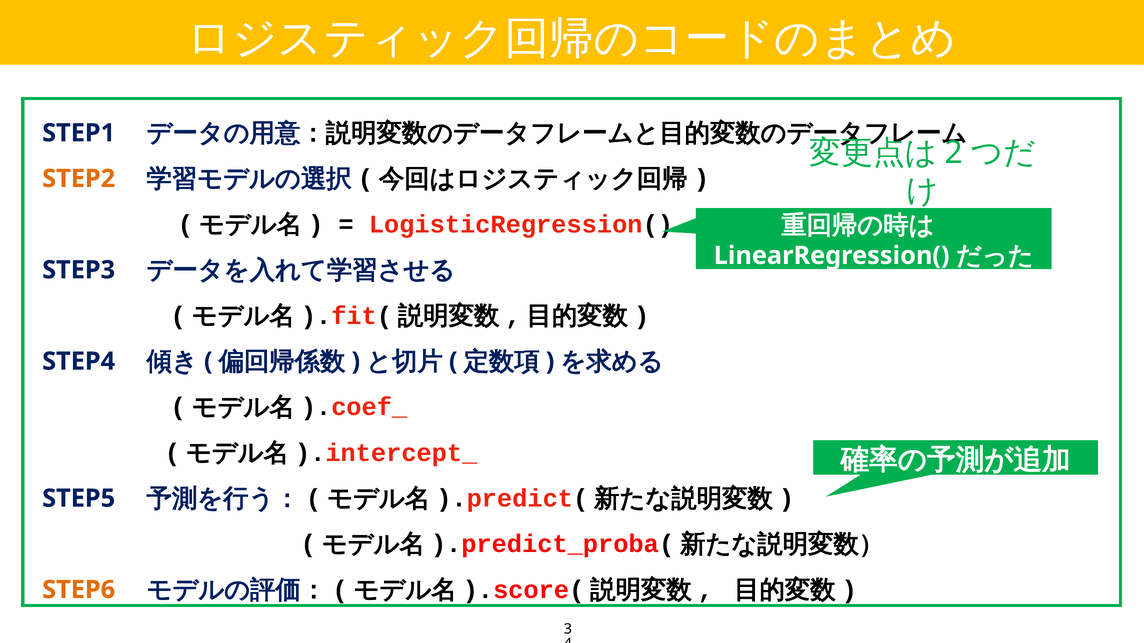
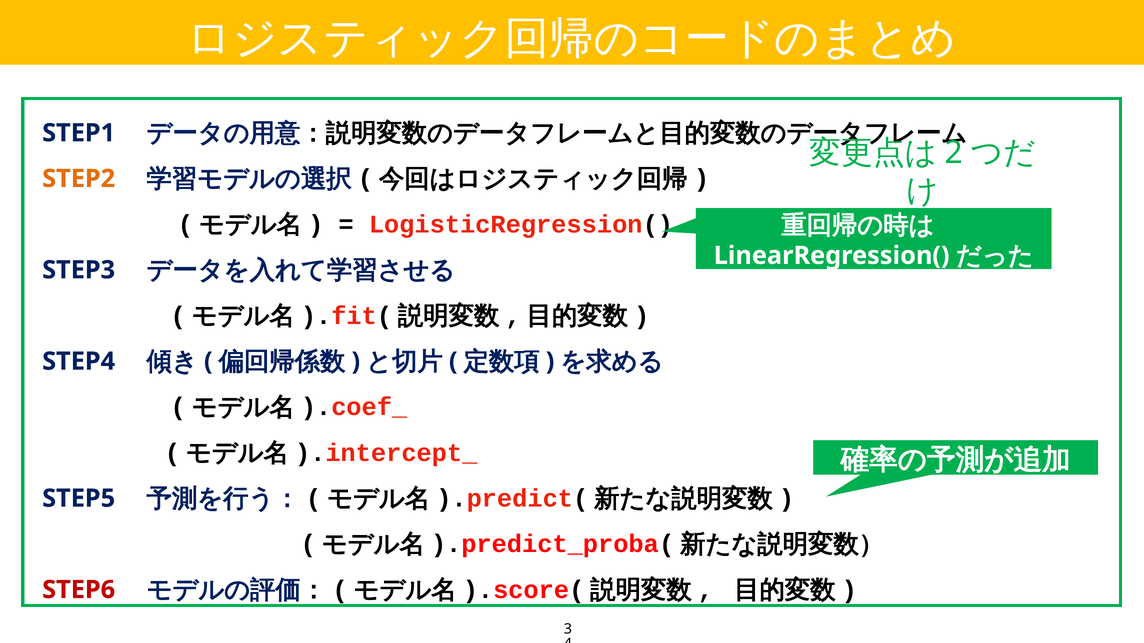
STEP6 colour: orange -> red (79, 590)
